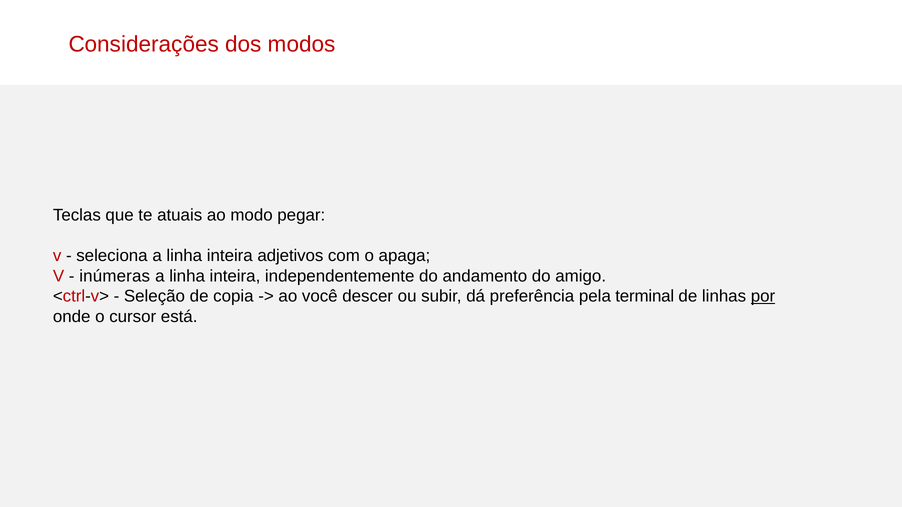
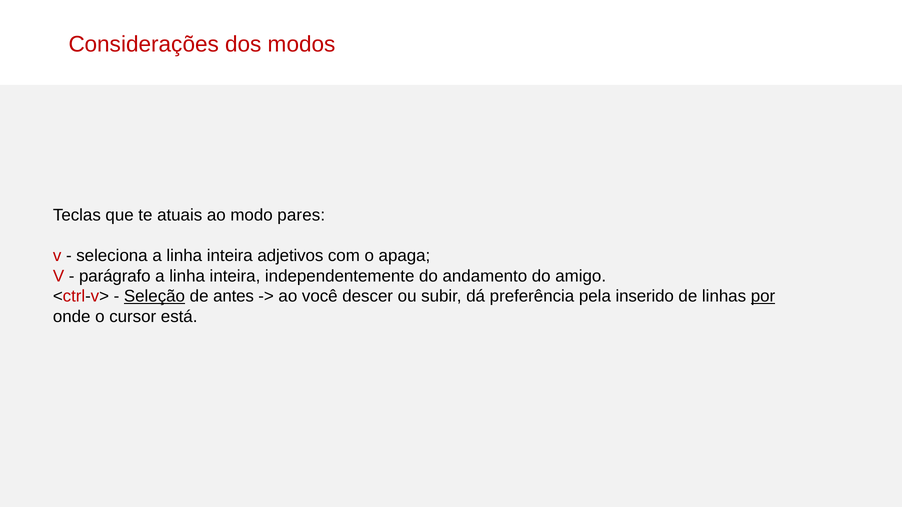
pegar: pegar -> pares (301, 215)
inúmeras: inúmeras -> parágrafo (115, 276)
Seleção underline: none -> present (154, 297)
copia: copia -> antes (234, 297)
terminal: terminal -> inserido (645, 297)
